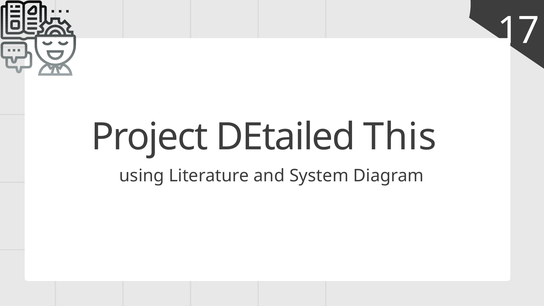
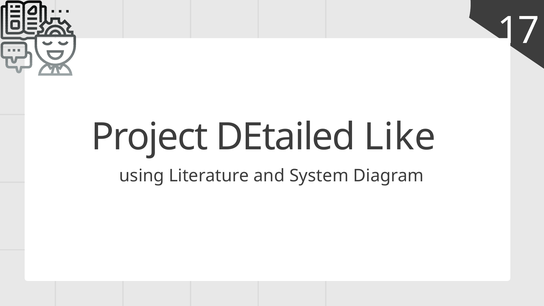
This: This -> Like (400, 137)
